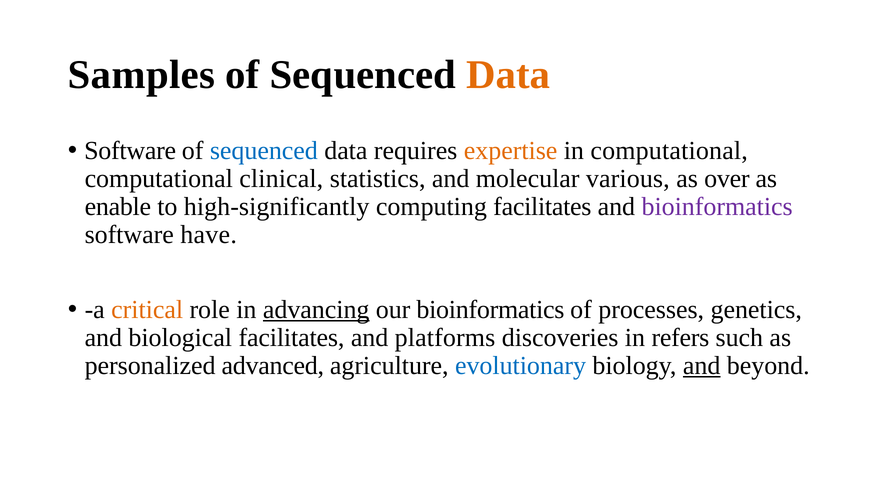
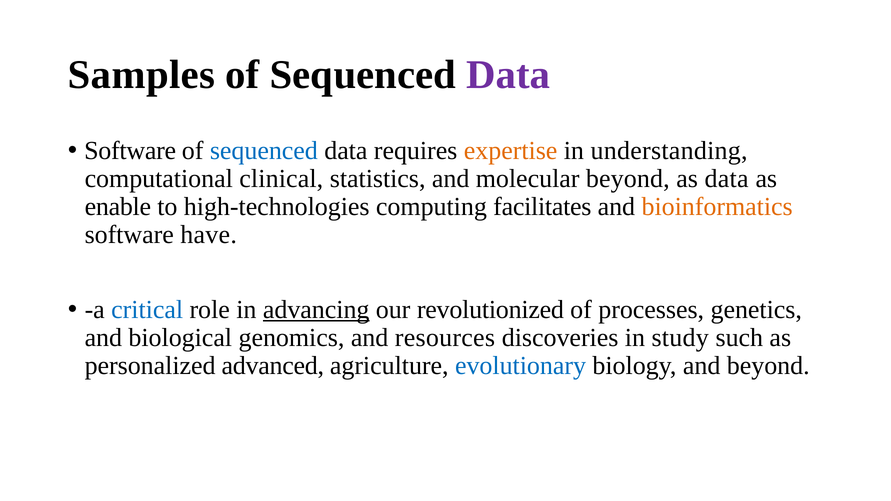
Data colour: orange -> purple (508, 75)
in computational: computational -> understanding (669, 151)
molecular various: various -> beyond (628, 179)
as over: over -> data (727, 179)
high-significantly: high-significantly -> high-technologies (277, 207)
bioinformatics colour: purple -> orange (717, 207)
critical colour: orange -> blue (147, 310)
our bioinformatics: bioinformatics -> revolutionized (490, 310)
biological facilitates: facilitates -> genomics (291, 338)
platforms: platforms -> resources (445, 338)
refers: refers -> study (680, 338)
and underline: present -> none (702, 366)
